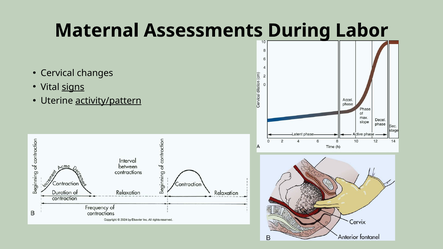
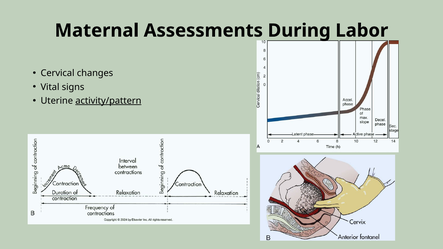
signs underline: present -> none (73, 87)
